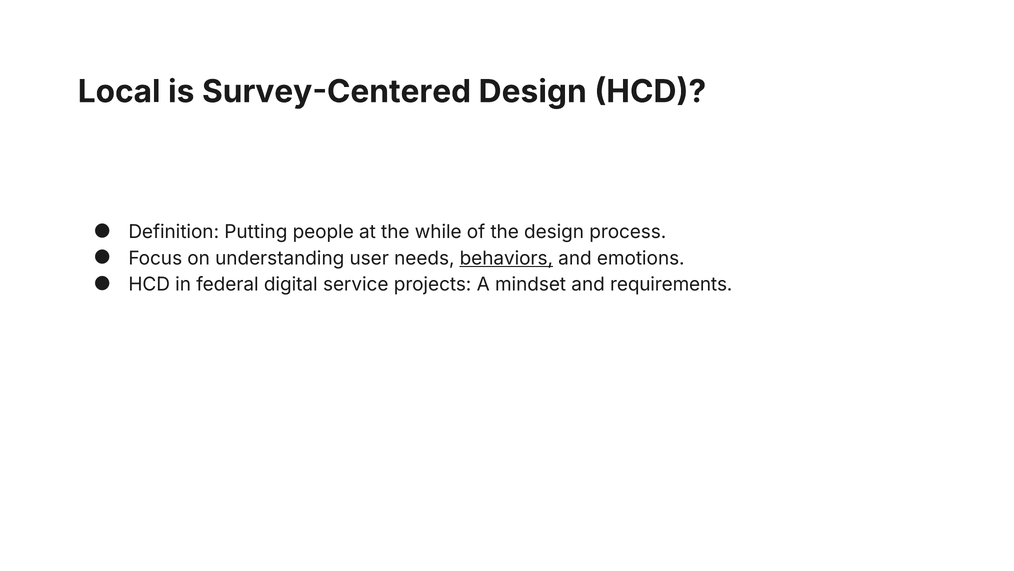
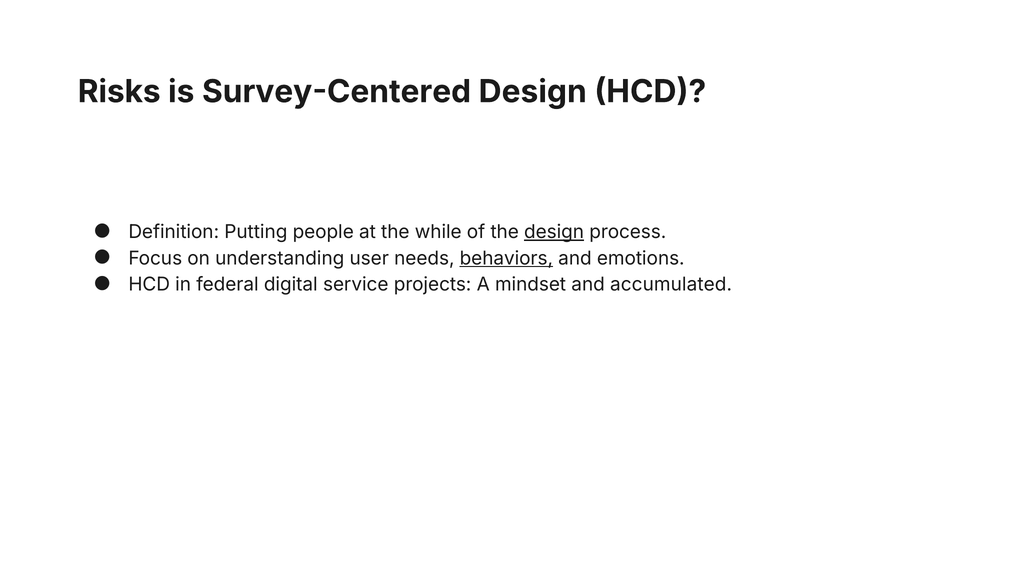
Local: Local -> Risks (119, 92)
design underline: none -> present (554, 232)
requirements: requirements -> accumulated (671, 284)
